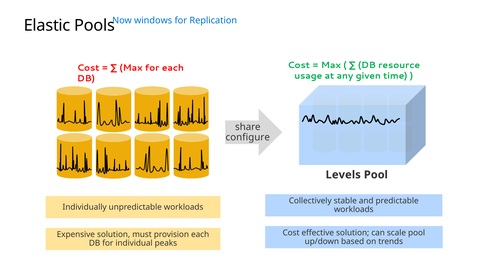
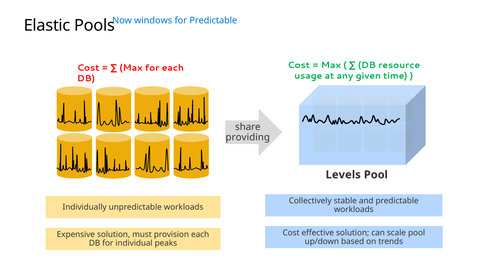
for Replication: Replication -> Predictable (213, 20)
configure: configure -> providing (248, 138)
